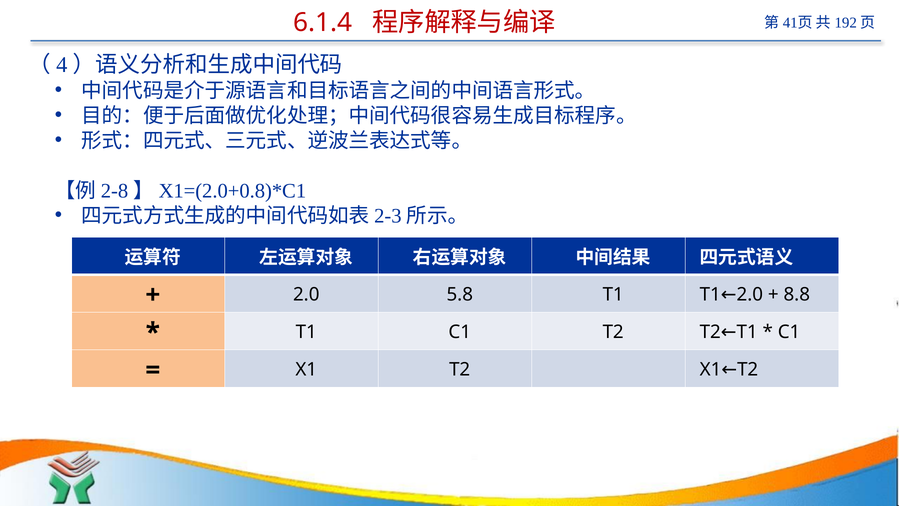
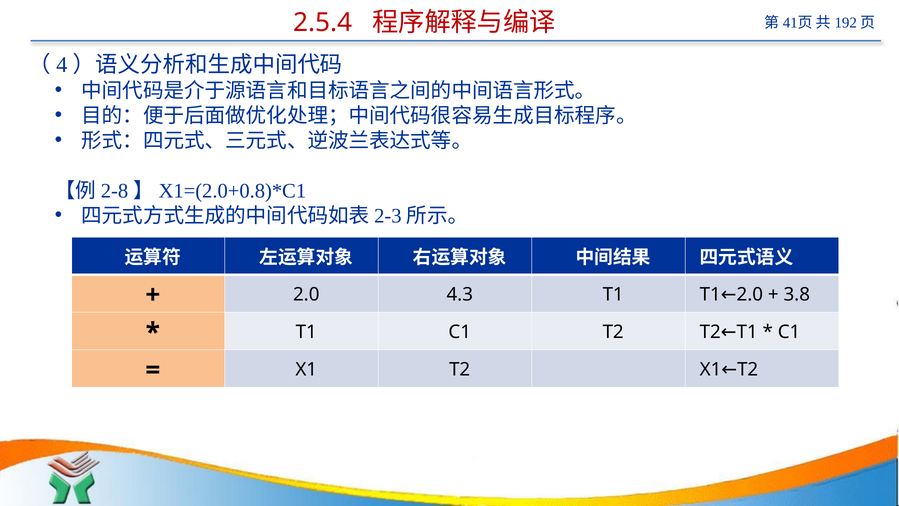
6.1.4: 6.1.4 -> 2.5.4 (323, 22)
5.8: 5.8 -> 4.3 (460, 294)
8.8: 8.8 -> 3.8 (797, 294)
